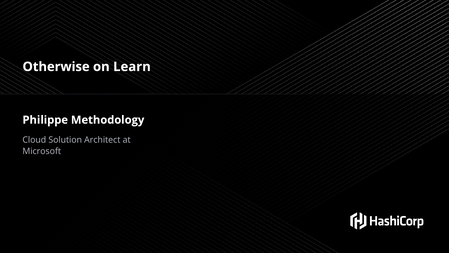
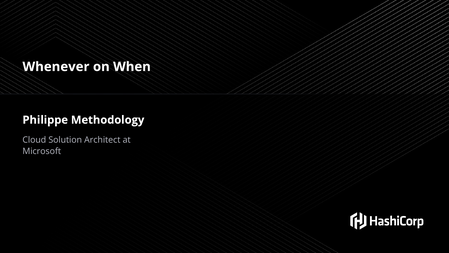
Otherwise: Otherwise -> Whenever (56, 67)
Learn: Learn -> When (132, 67)
